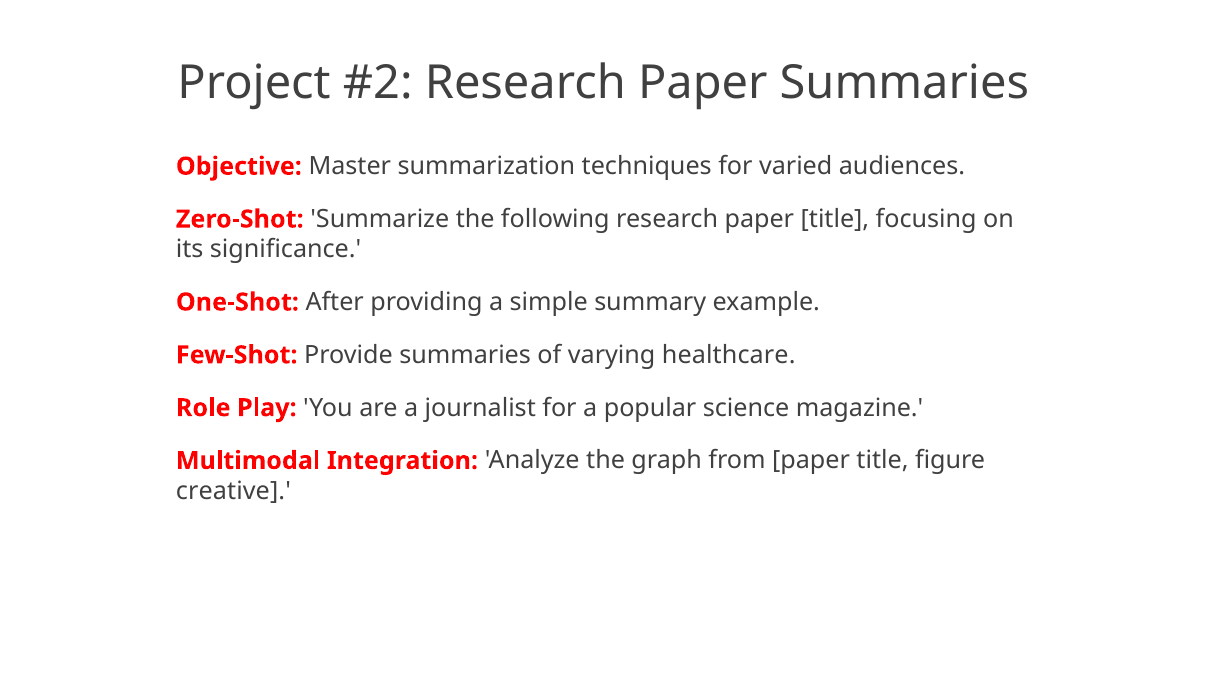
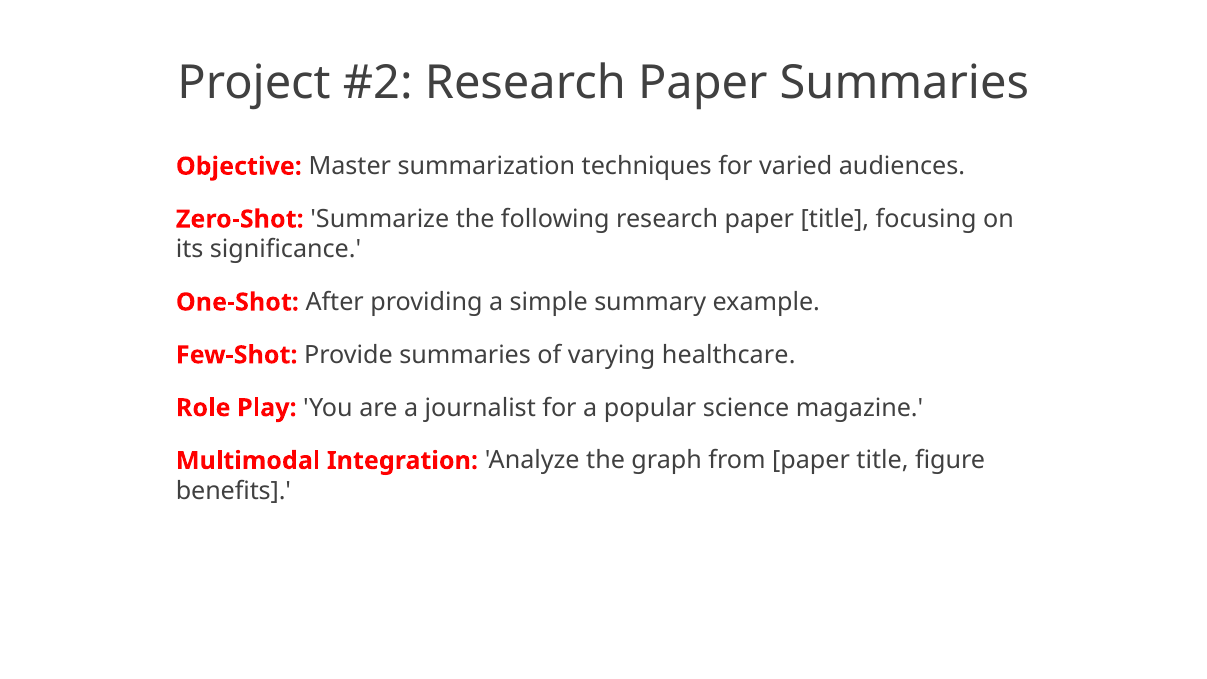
creative: creative -> benefits (234, 491)
